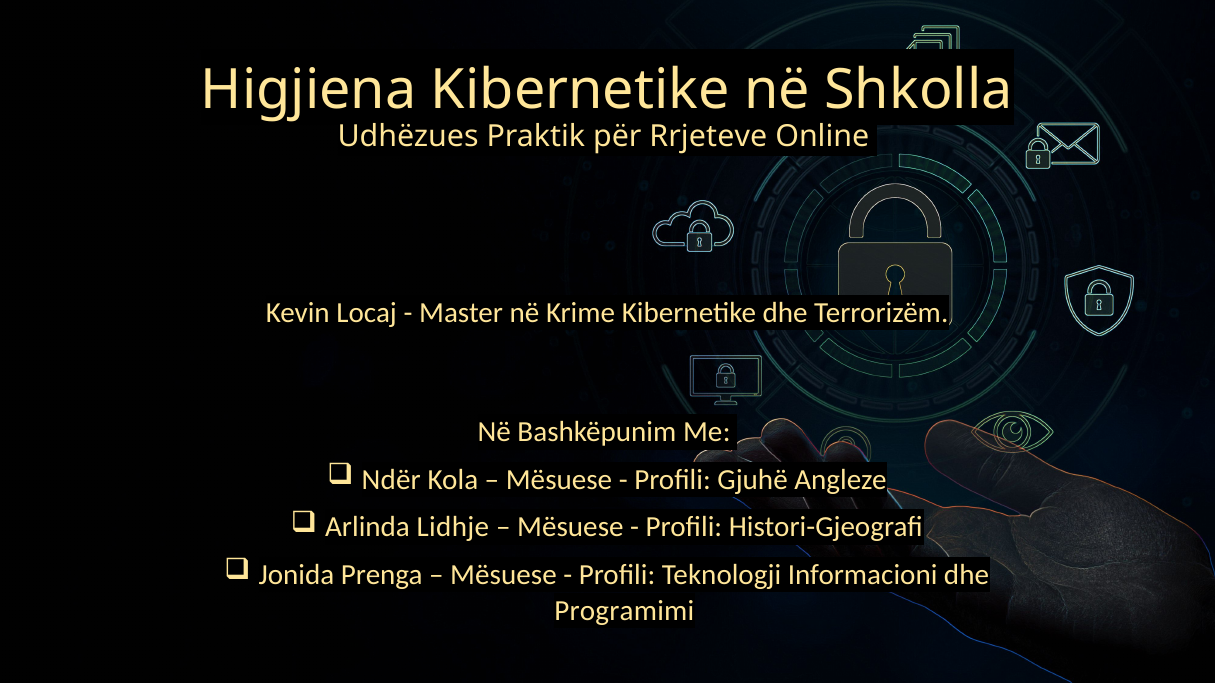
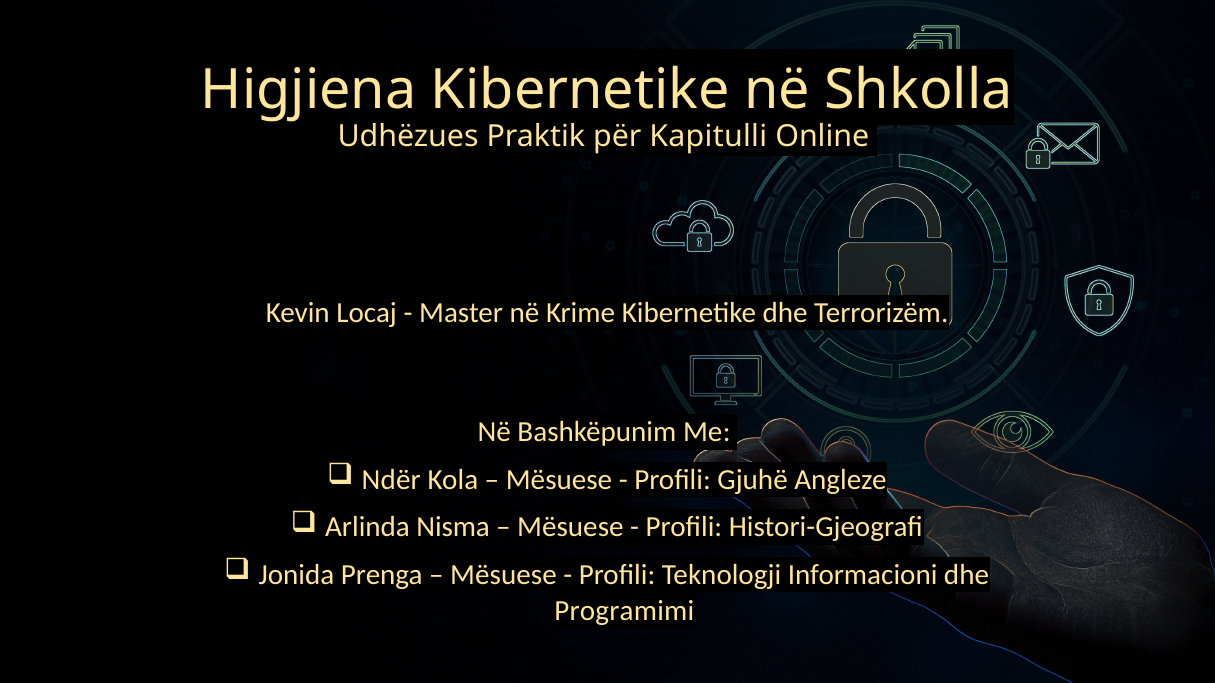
Rrjeteve: Rrjeteve -> Kapitulli (708, 137)
Lidhje: Lidhje -> Nisma (453, 528)
